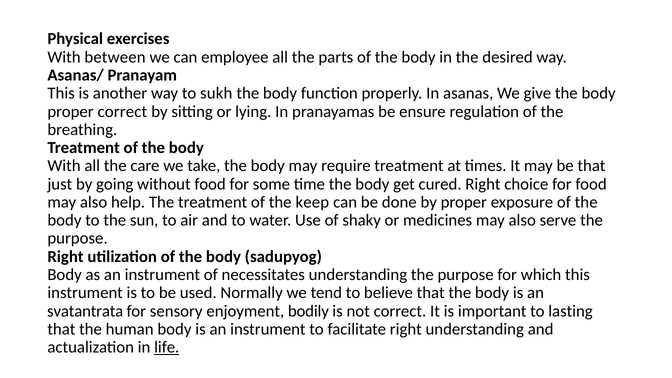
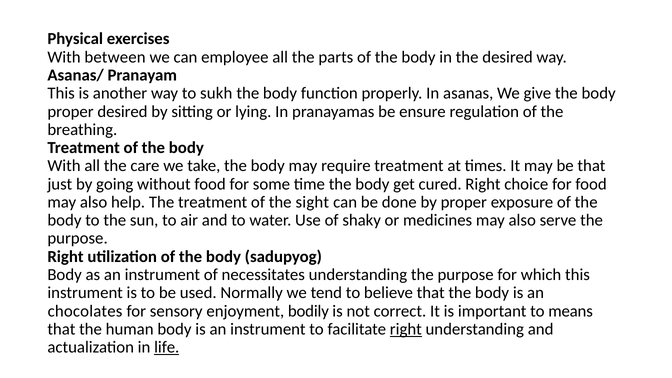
proper correct: correct -> desired (122, 111)
keep: keep -> sight (312, 202)
svatantrata: svatantrata -> chocolates (85, 311)
lasting: lasting -> means (571, 311)
right underline: none -> present (406, 329)
